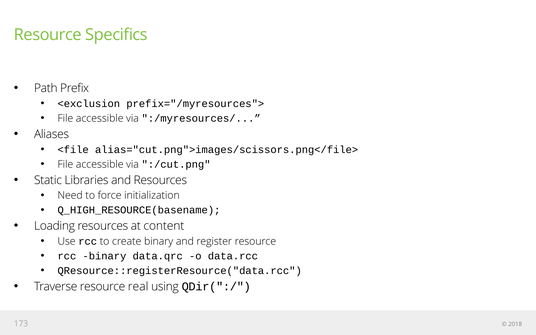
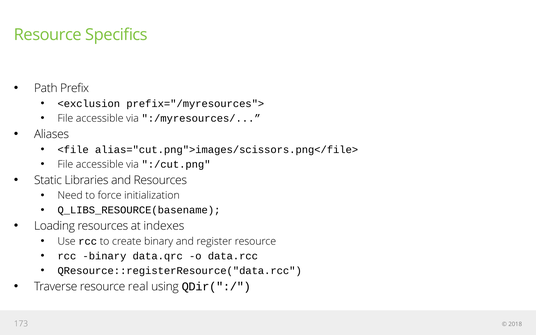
Q_HIGH_RESOURCE(basename: Q_HIGH_RESOURCE(basename -> Q_LIBS_RESOURCE(basename (139, 210)
content: content -> indexes (164, 226)
